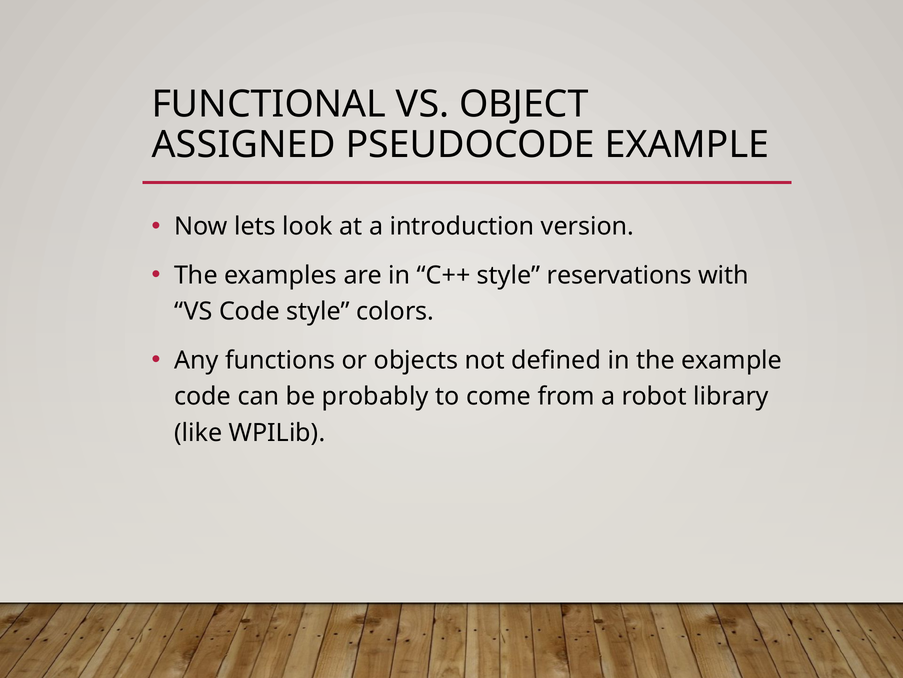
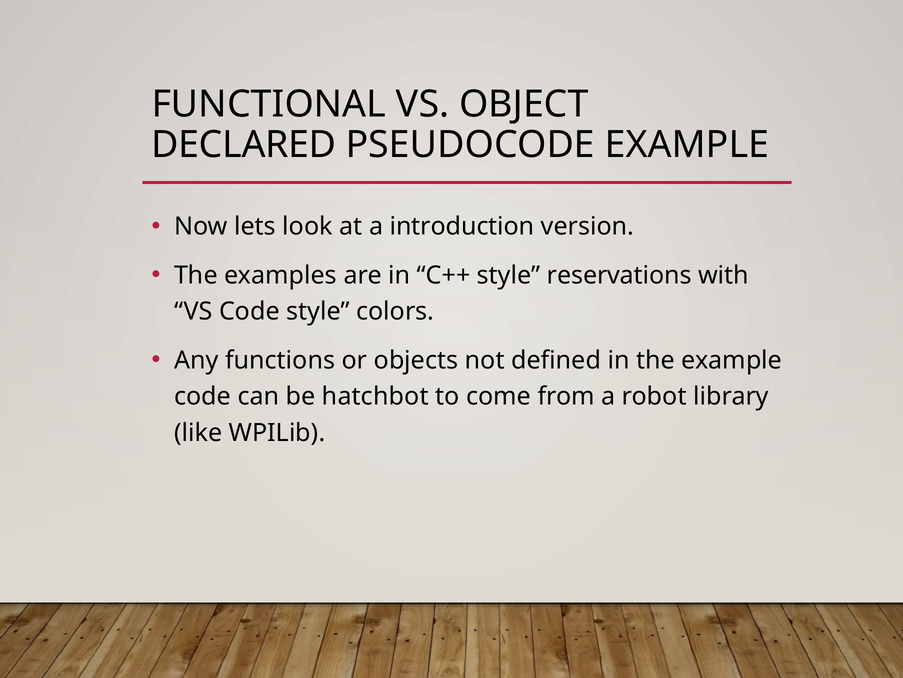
ASSIGNED: ASSIGNED -> DECLARED (244, 145)
probably: probably -> hatchbot (375, 396)
